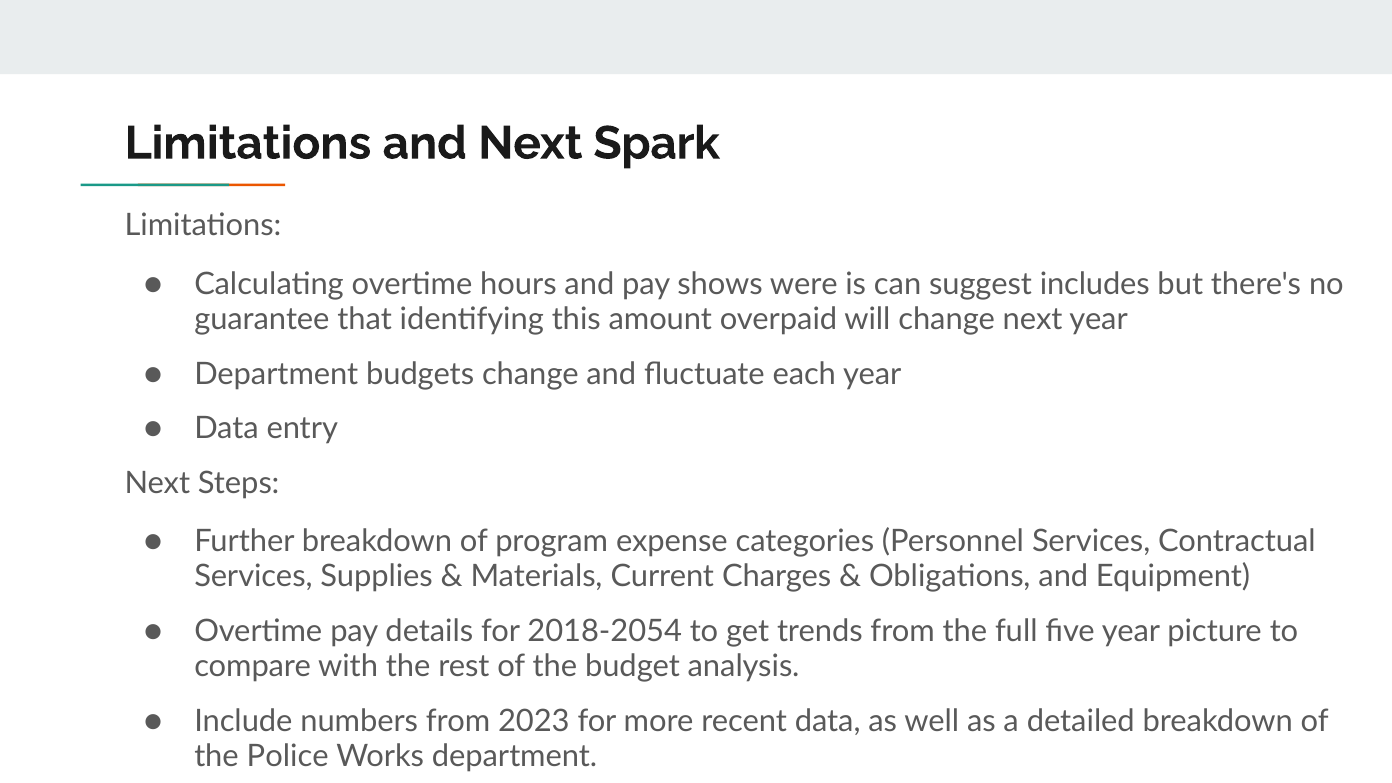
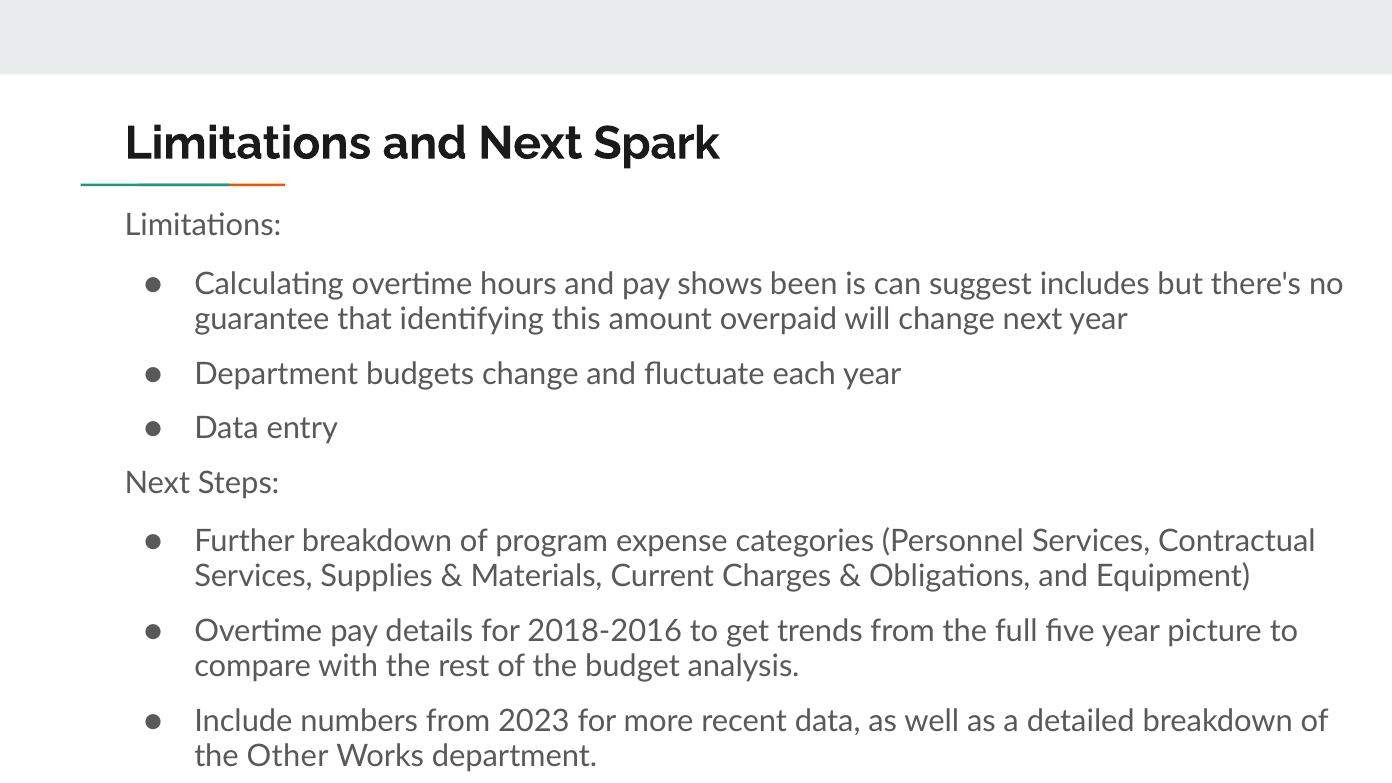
were: were -> been (804, 284)
2018-2054: 2018-2054 -> 2018-2016 (605, 631)
Police: Police -> Other (288, 756)
